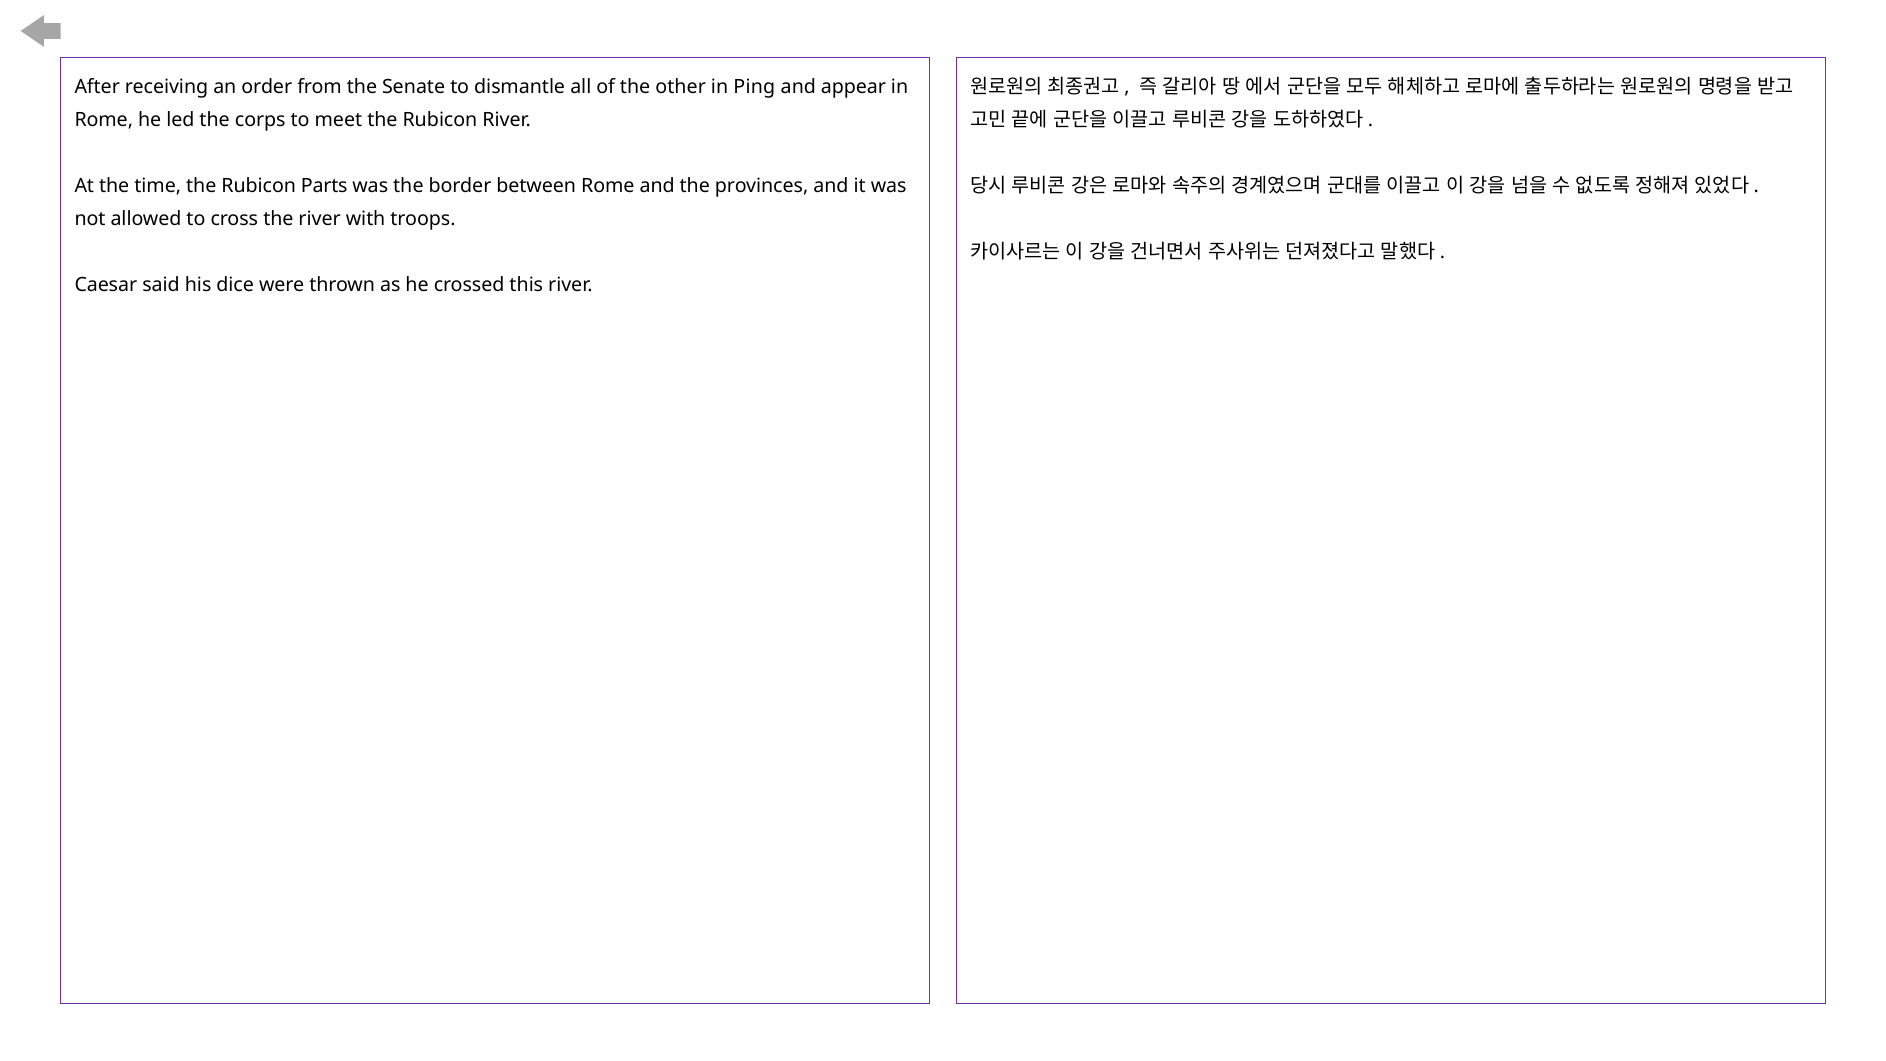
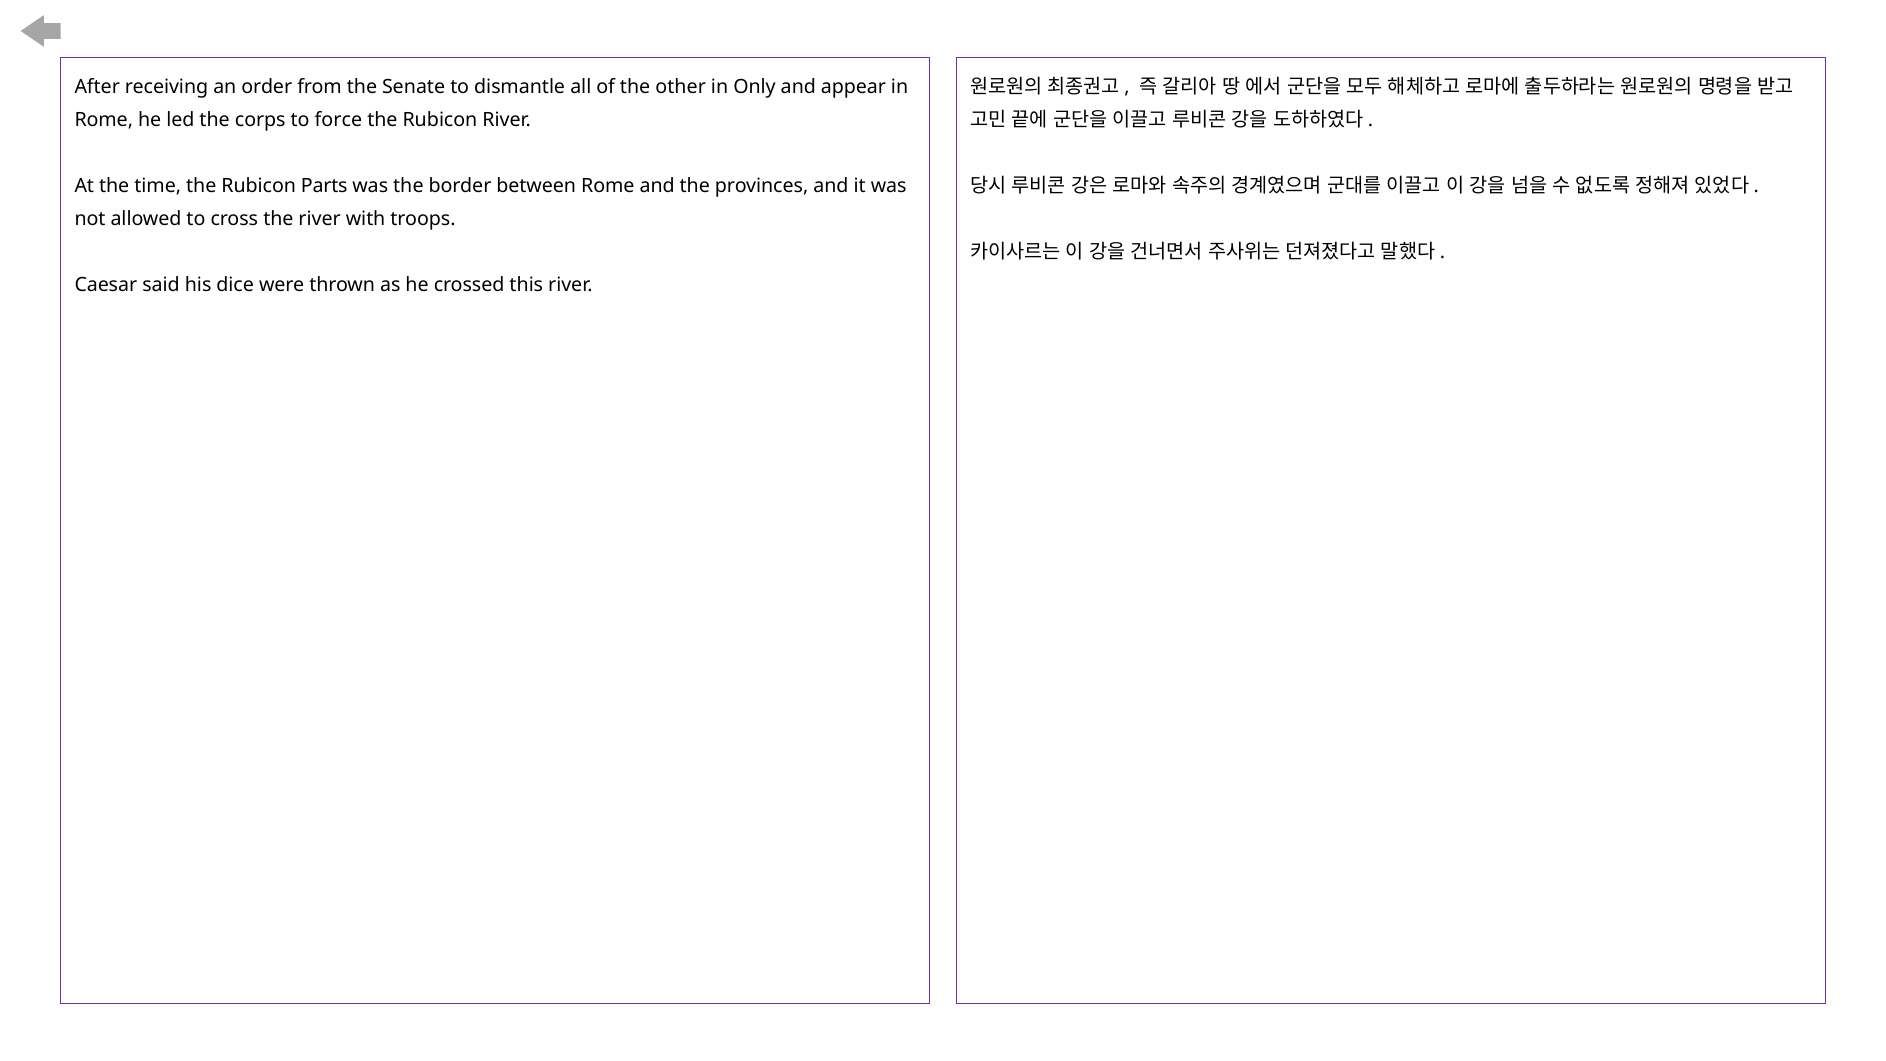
Ping: Ping -> Only (755, 87)
meet: meet -> force (338, 120)
